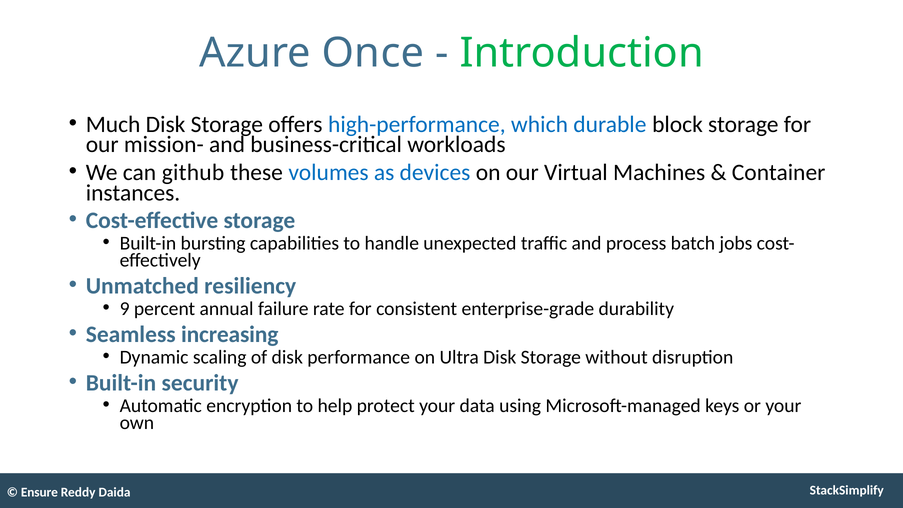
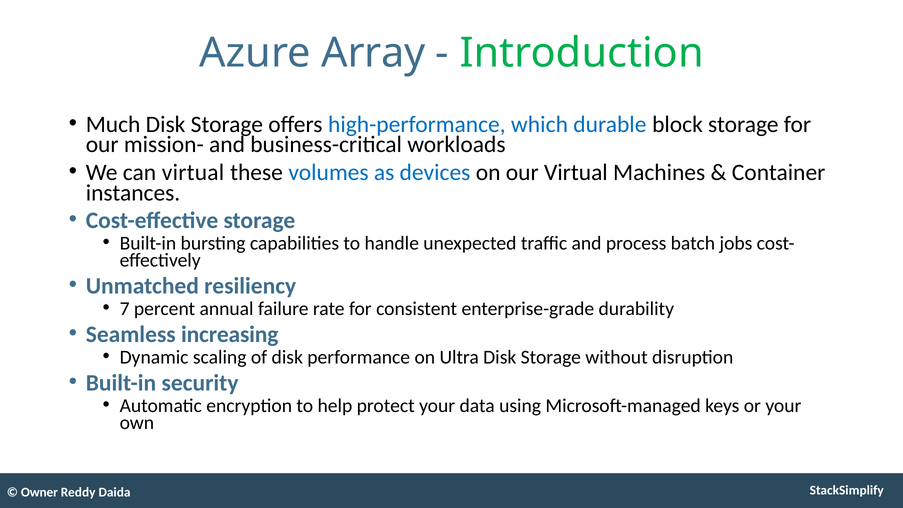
Once: Once -> Array (373, 53)
can github: github -> virtual (193, 172)
9: 9 -> 7 (125, 309)
Ensure: Ensure -> Owner (39, 492)
